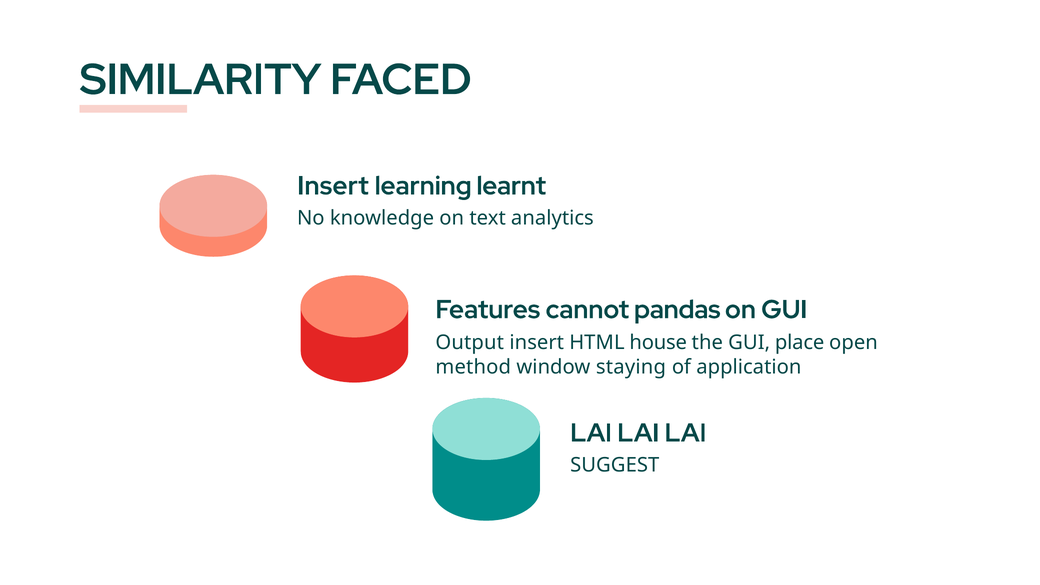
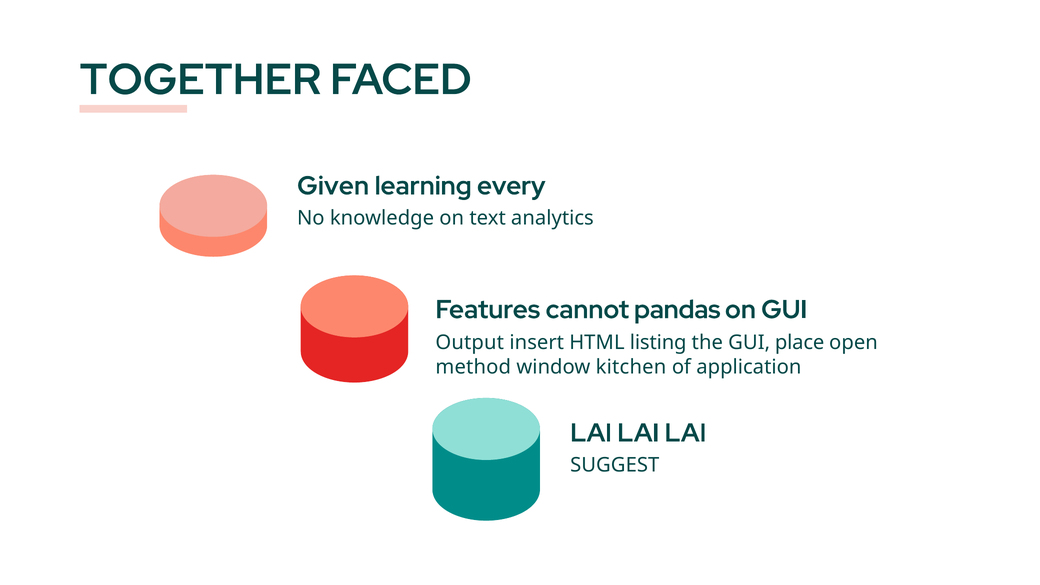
SIMILARITY: SIMILARITY -> TOGETHER (200, 80)
Insert: Insert -> Given (333, 186)
learnt: learnt -> every (511, 186)
house: house -> listing (658, 343)
staying: staying -> kitchen (631, 367)
